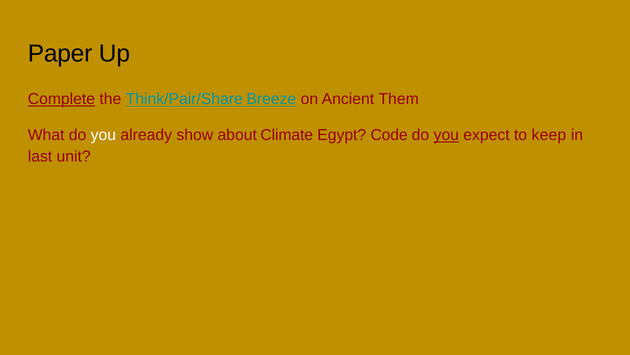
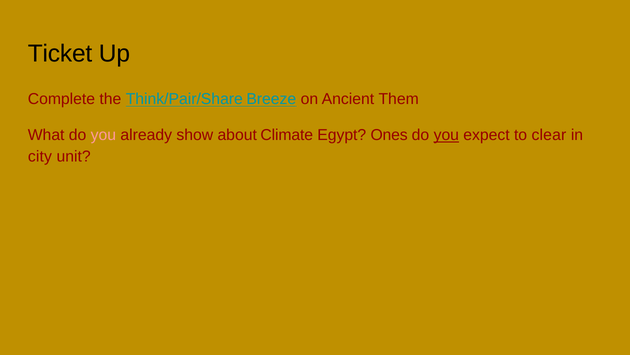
Paper: Paper -> Ticket (60, 53)
Complete underline: present -> none (61, 99)
you colour: white -> pink (103, 135)
Code: Code -> Ones (389, 135)
keep: keep -> clear (549, 135)
last: last -> city (40, 157)
